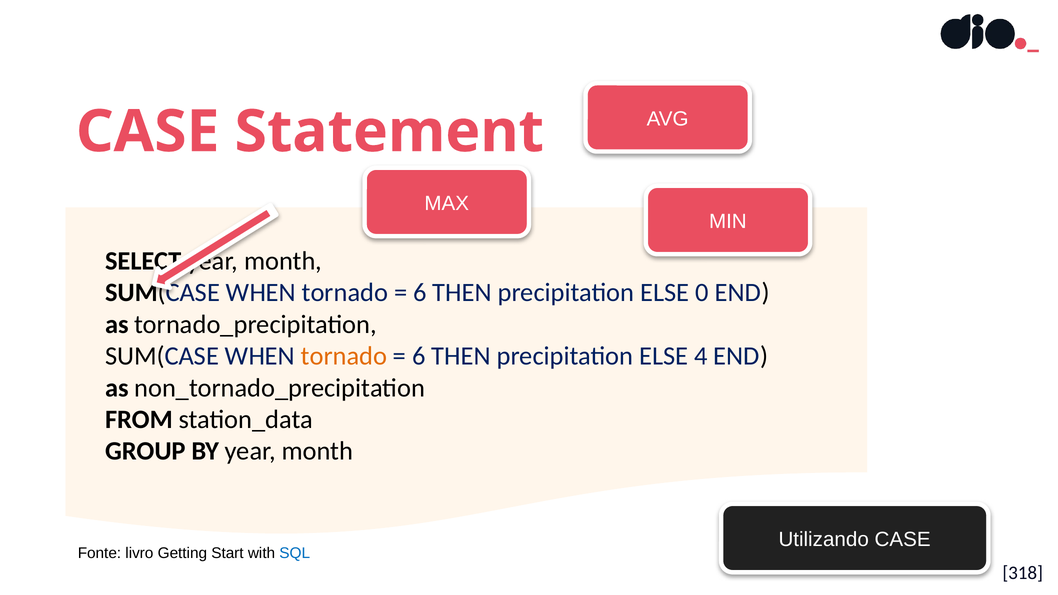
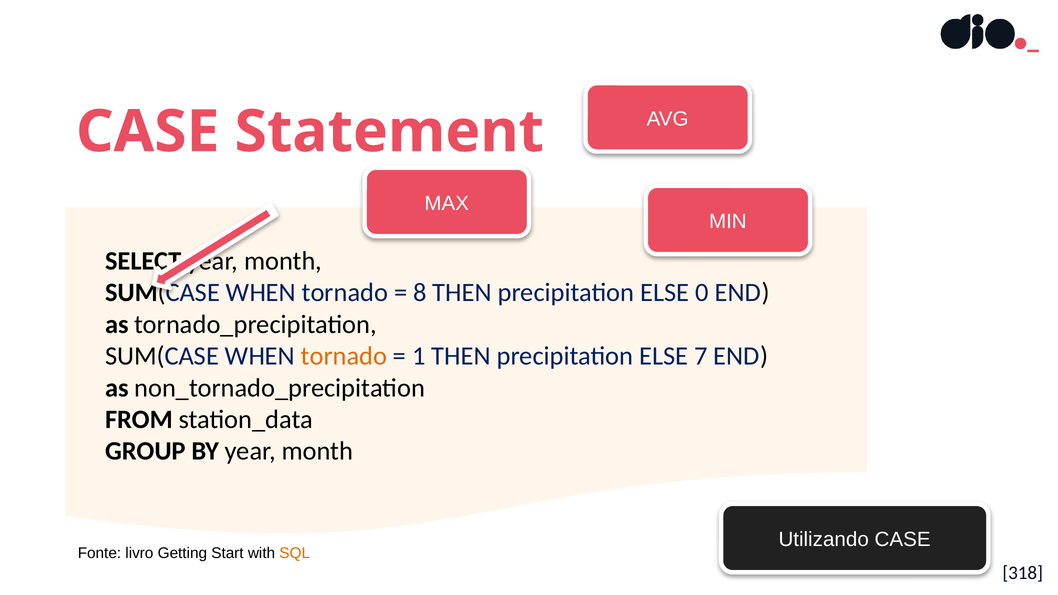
6: 6 -> 8 (420, 293)
6: 6 -> 1 (419, 356)
4: 4 -> 7 (701, 356)
SQL colour: blue -> orange (295, 553)
